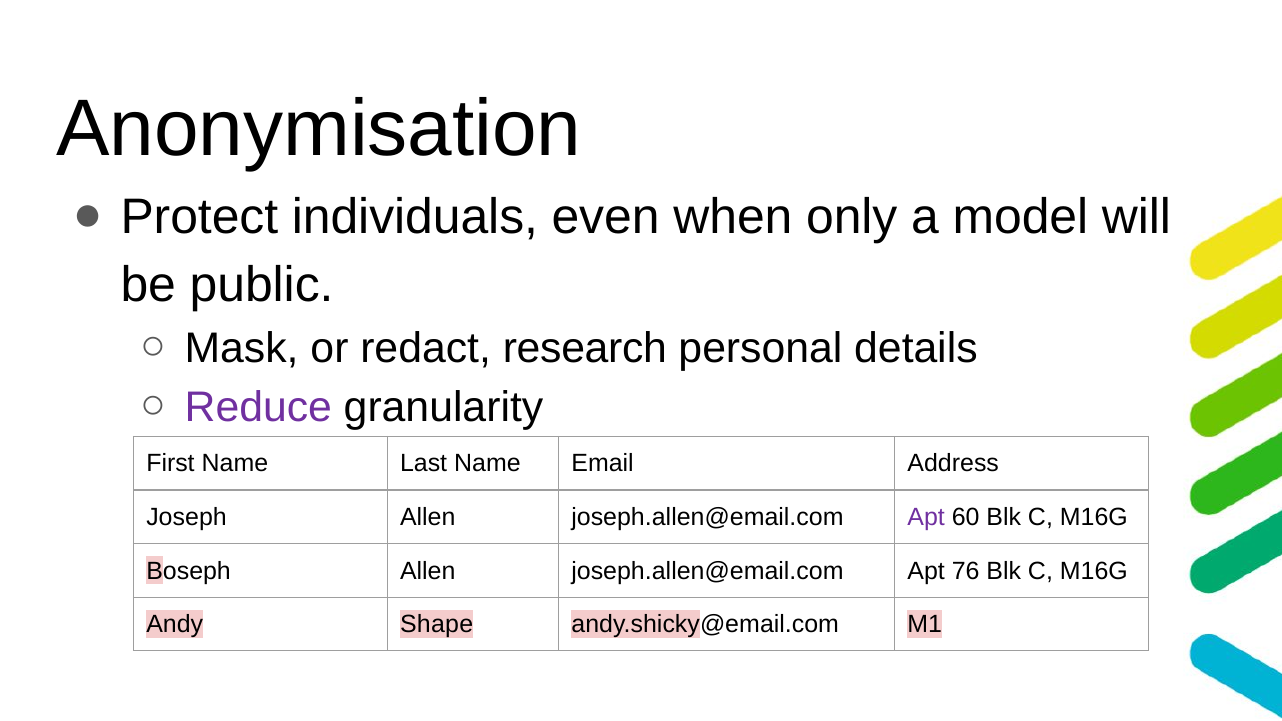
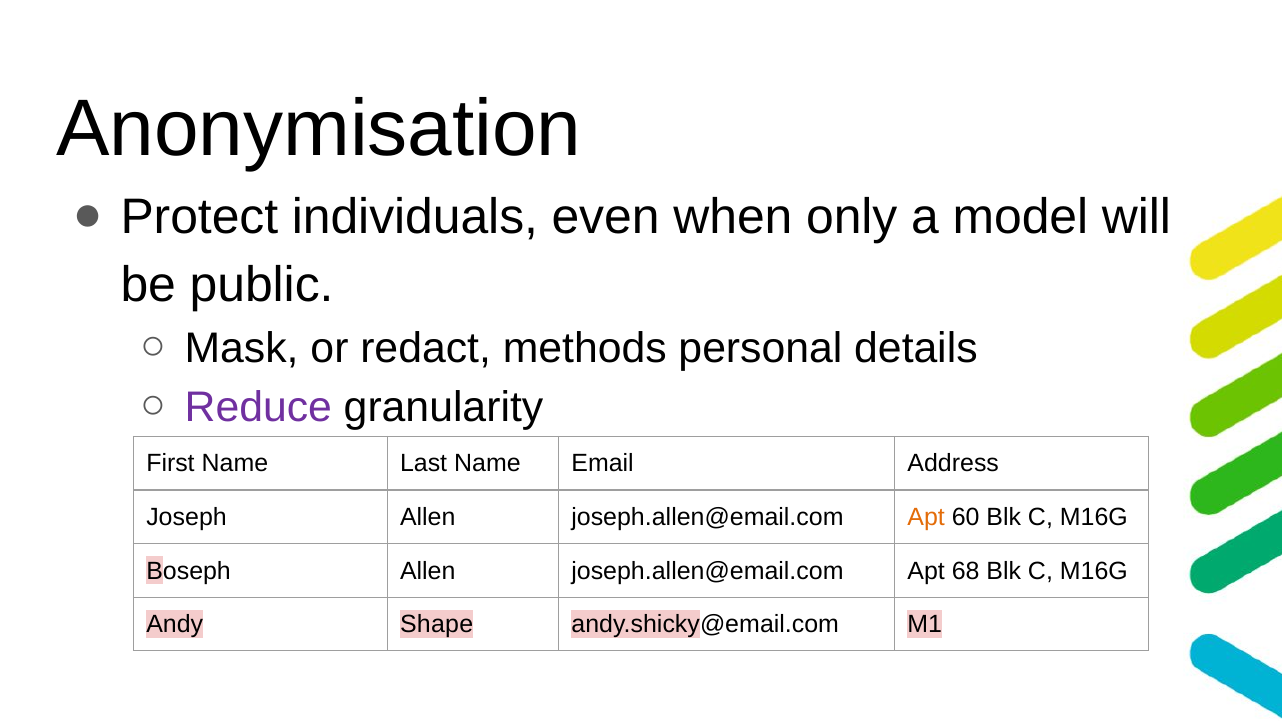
research: research -> methods (585, 348)
Apt colour: purple -> orange (926, 517)
76: 76 -> 68 (966, 571)
